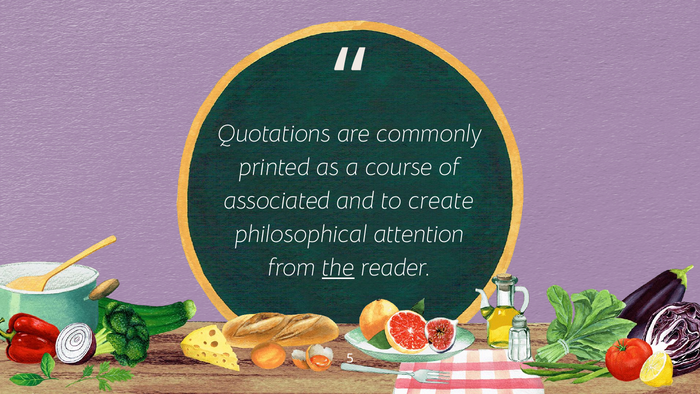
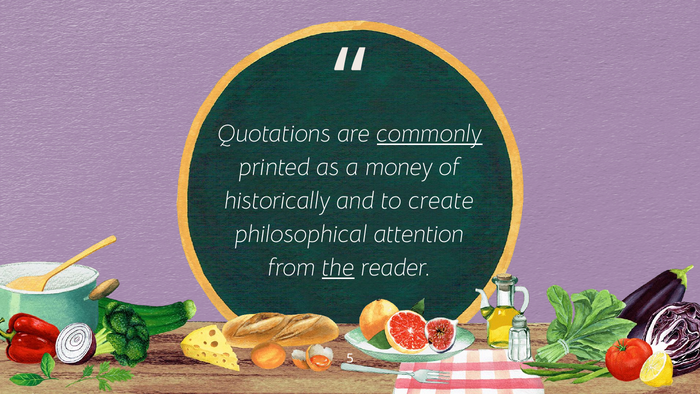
commonly underline: none -> present (430, 134)
course: course -> money (399, 167)
associated: associated -> historically (278, 201)
